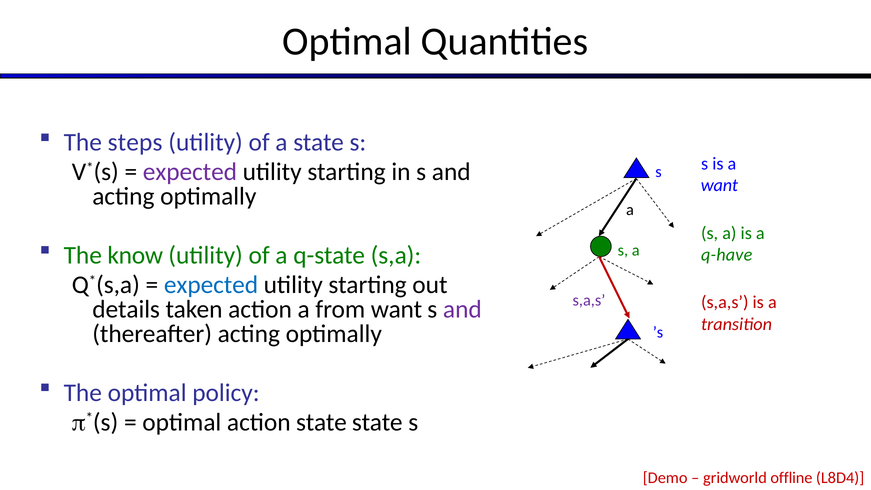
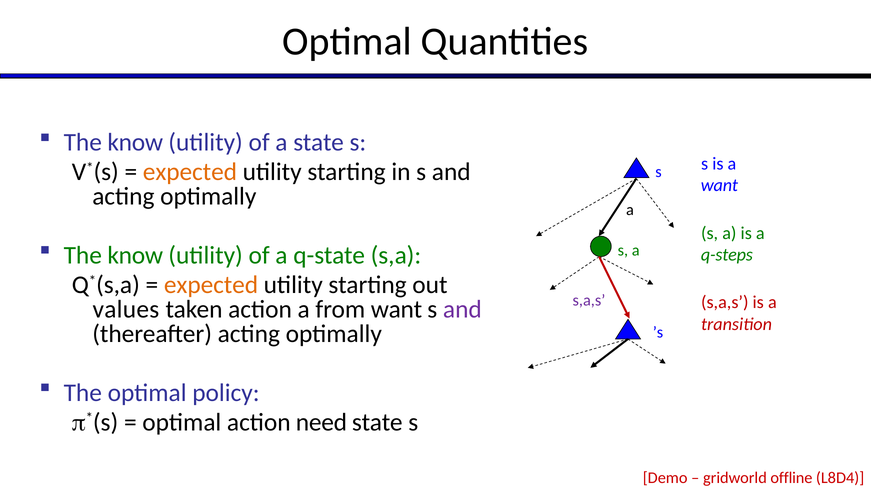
steps: steps -> know (135, 143)
expected colour: purple -> orange (190, 172)
q-have: q-have -> q-steps (727, 255)
expected colour: blue -> orange (211, 285)
details: details -> values (126, 309)
action state: state -> need (321, 422)
